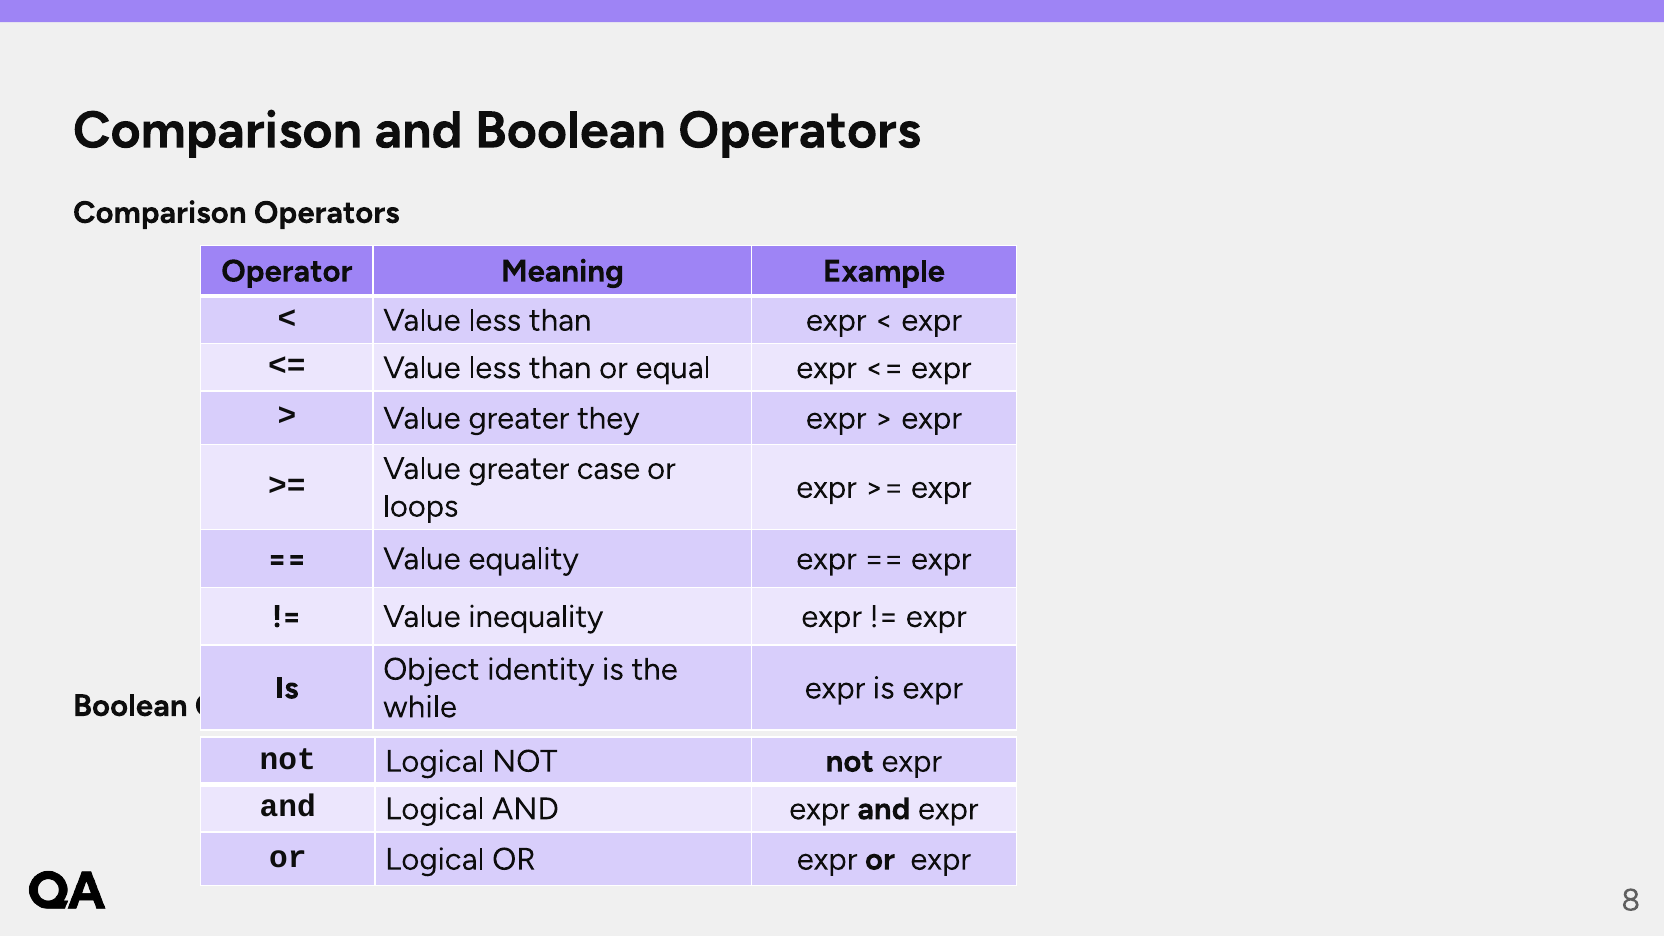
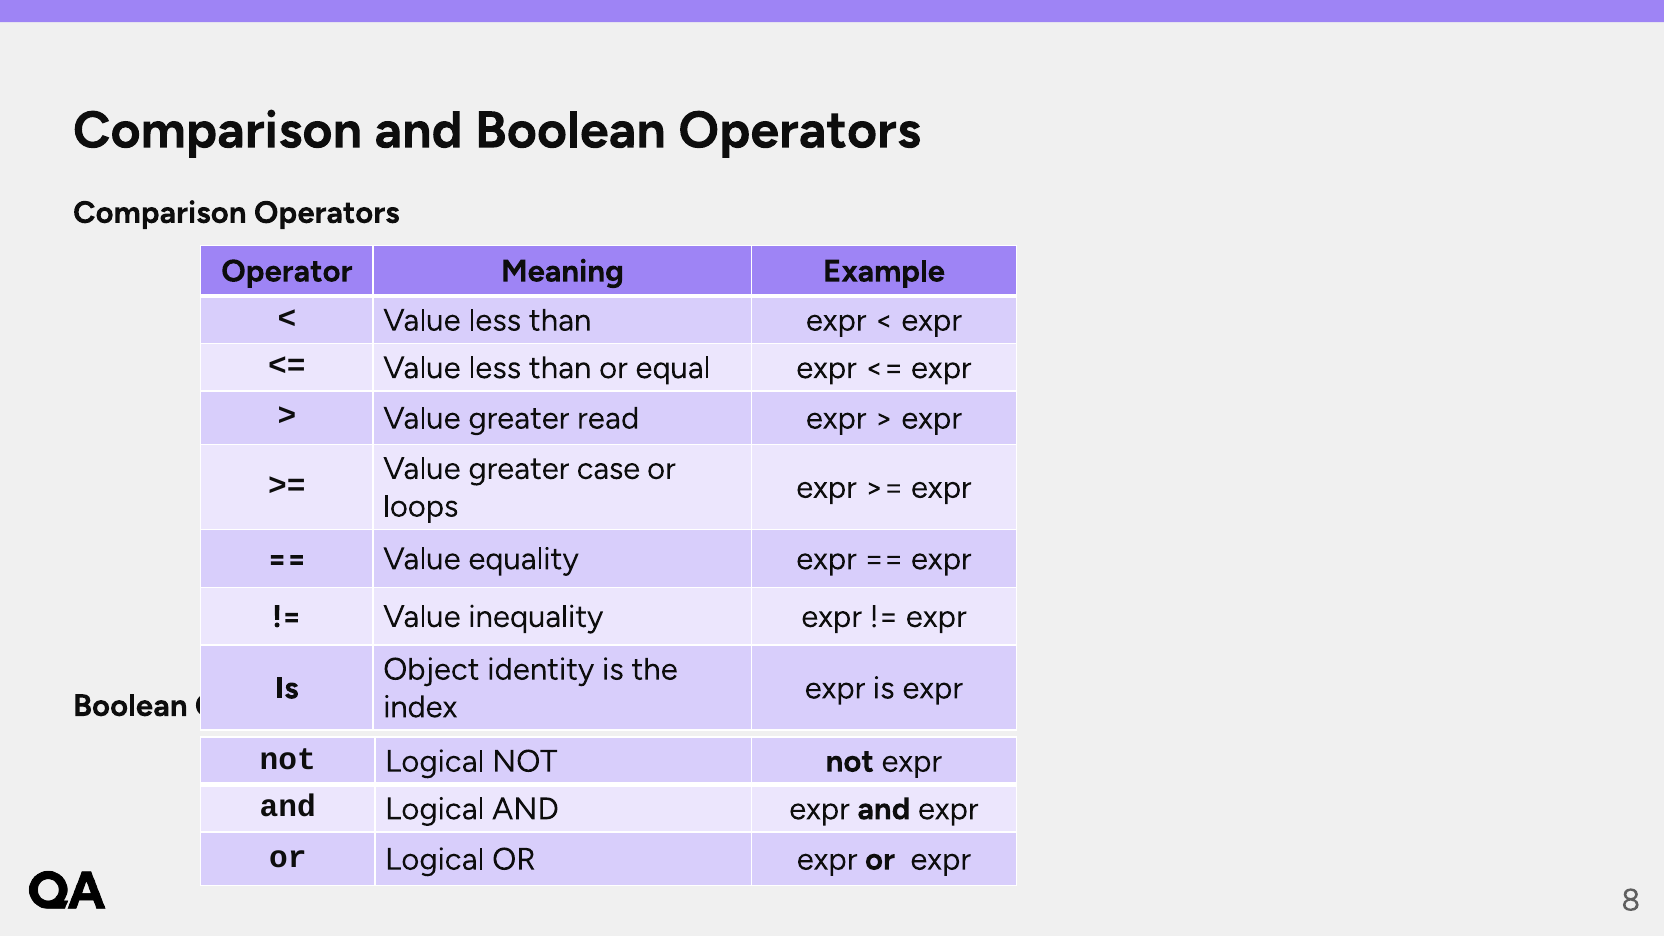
they: they -> read (608, 418)
while: while -> index (420, 707)
